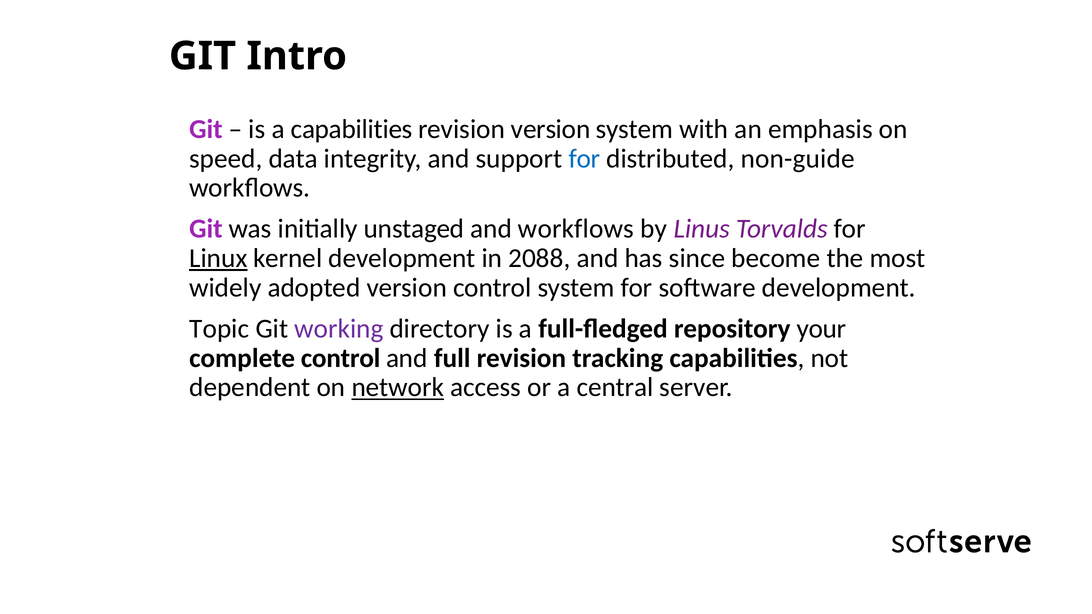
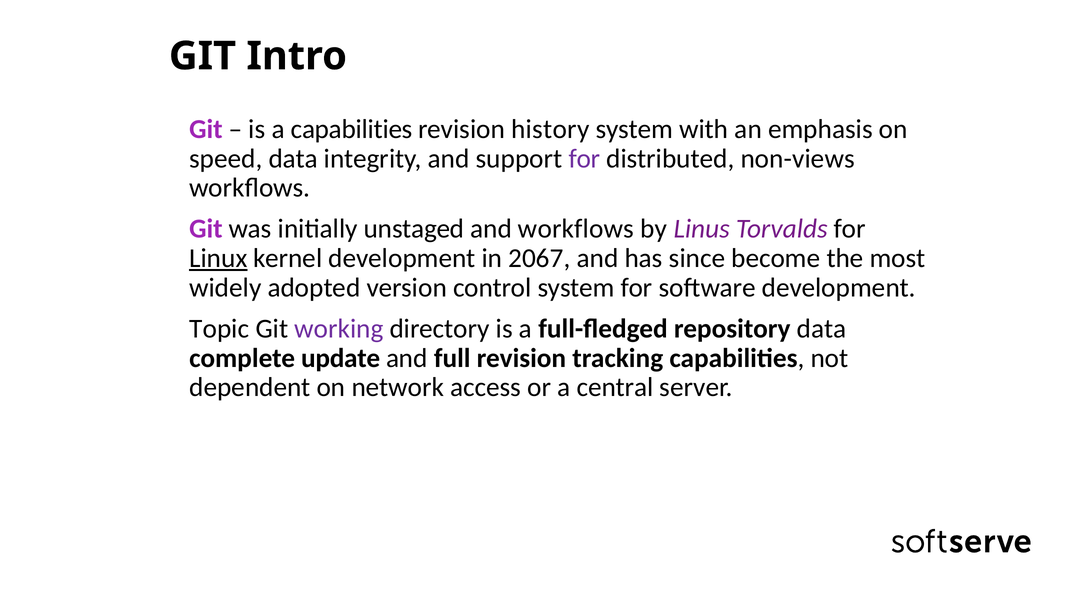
revision version: version -> history (550, 129)
for colour: blue -> purple (584, 159)
non-guide: non-guide -> non-views (798, 159)
2088: 2088 -> 2067 (539, 258)
repository your: your -> data (821, 329)
complete control: control -> update (341, 358)
network underline: present -> none (398, 388)
